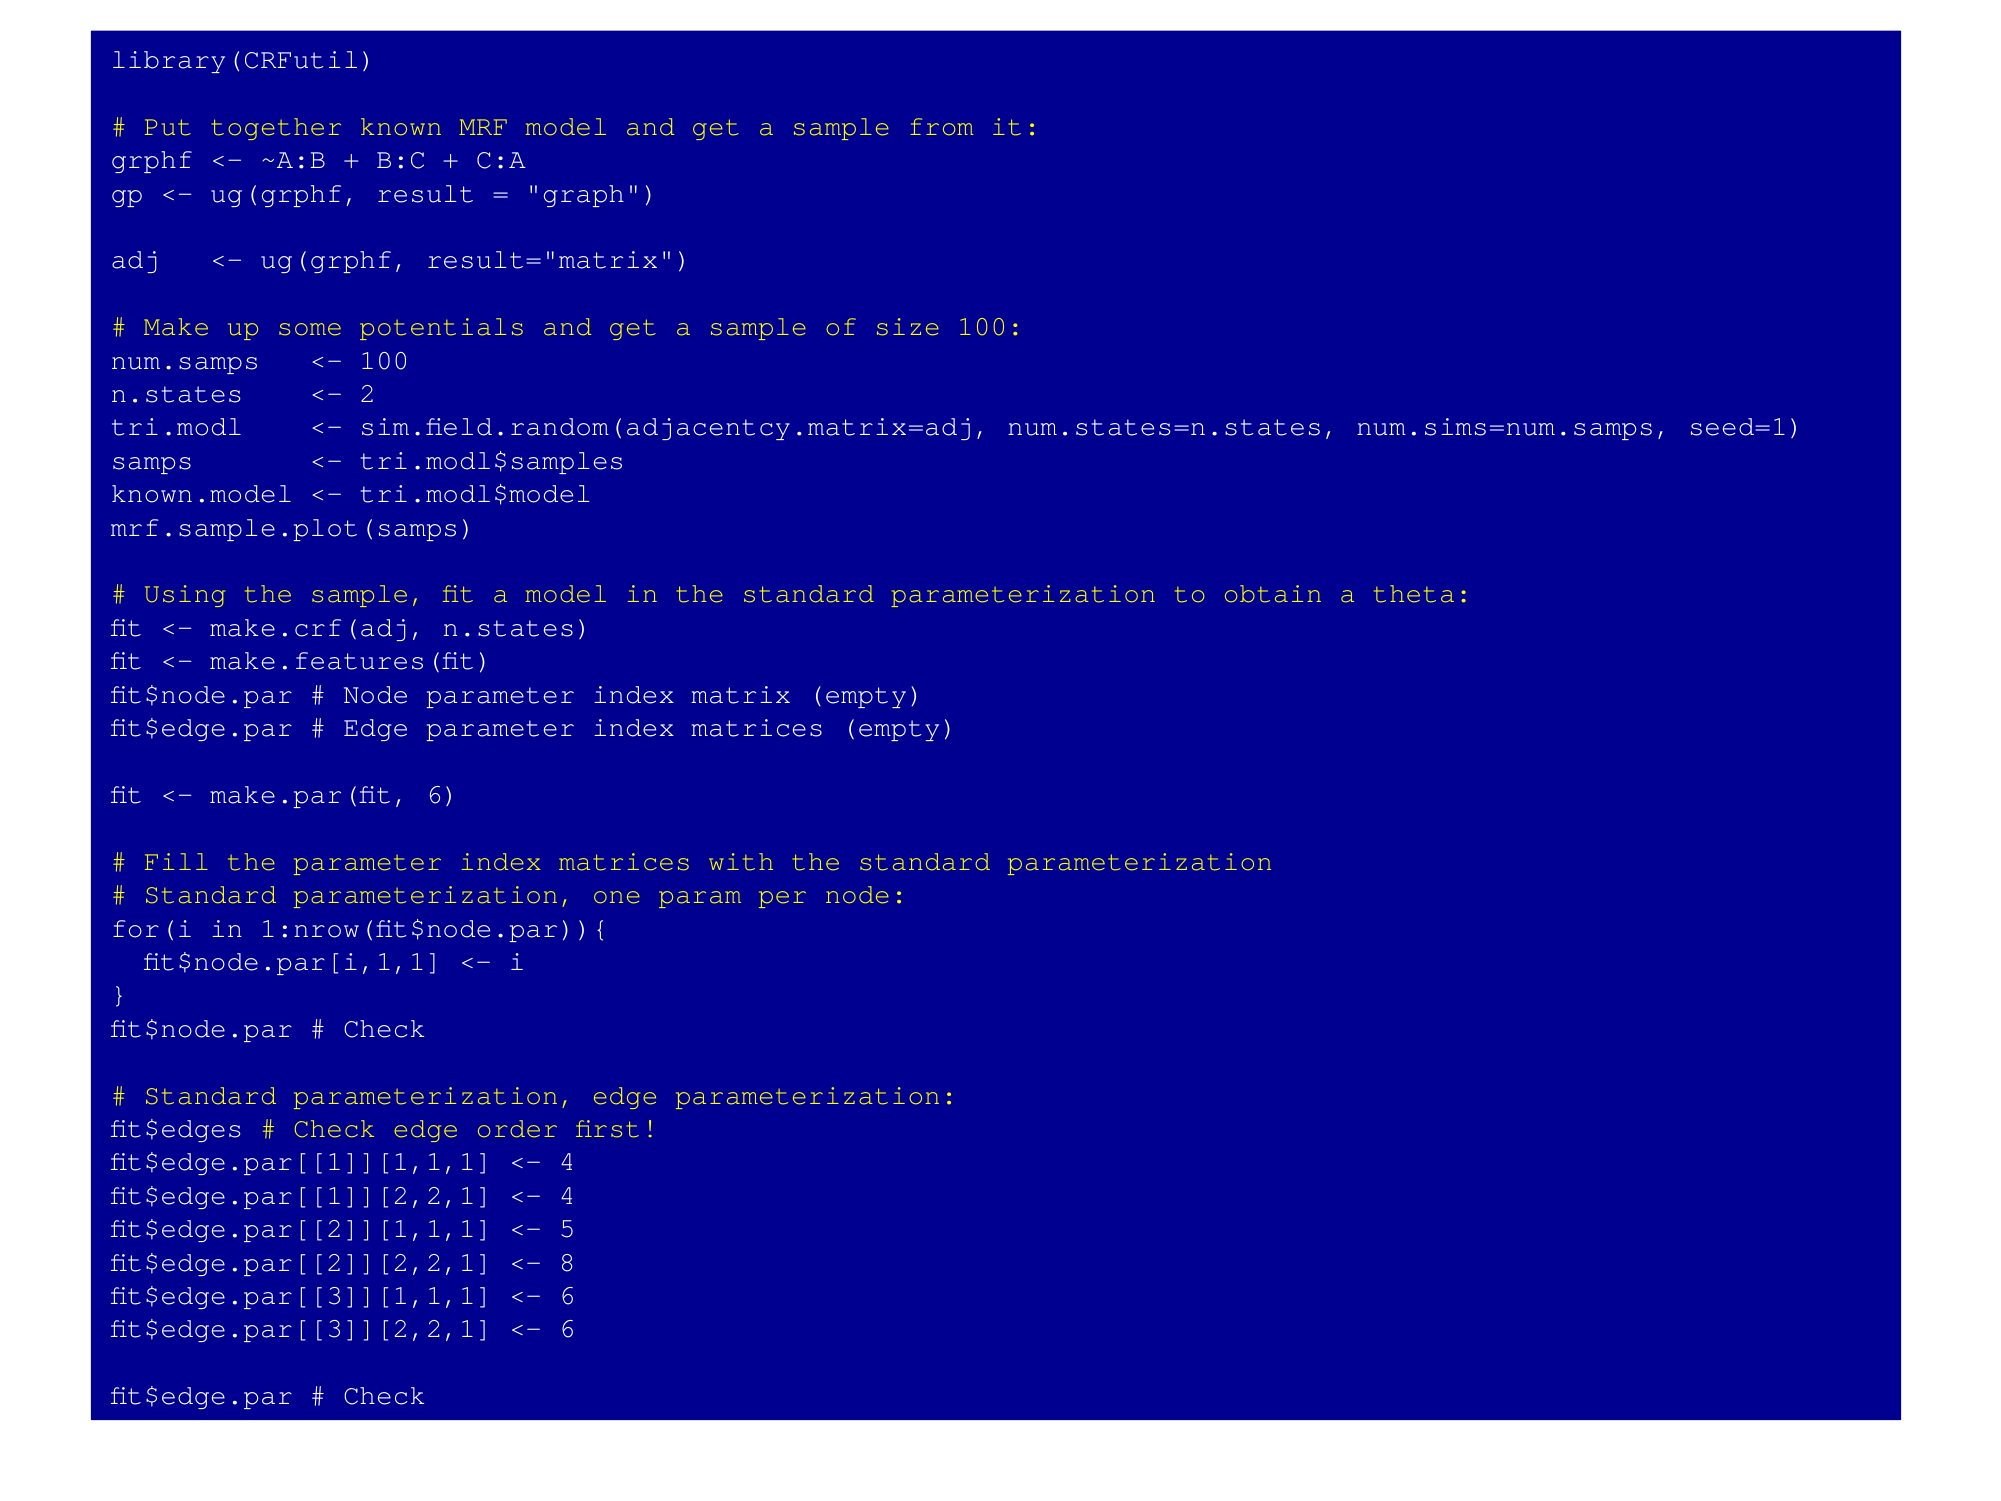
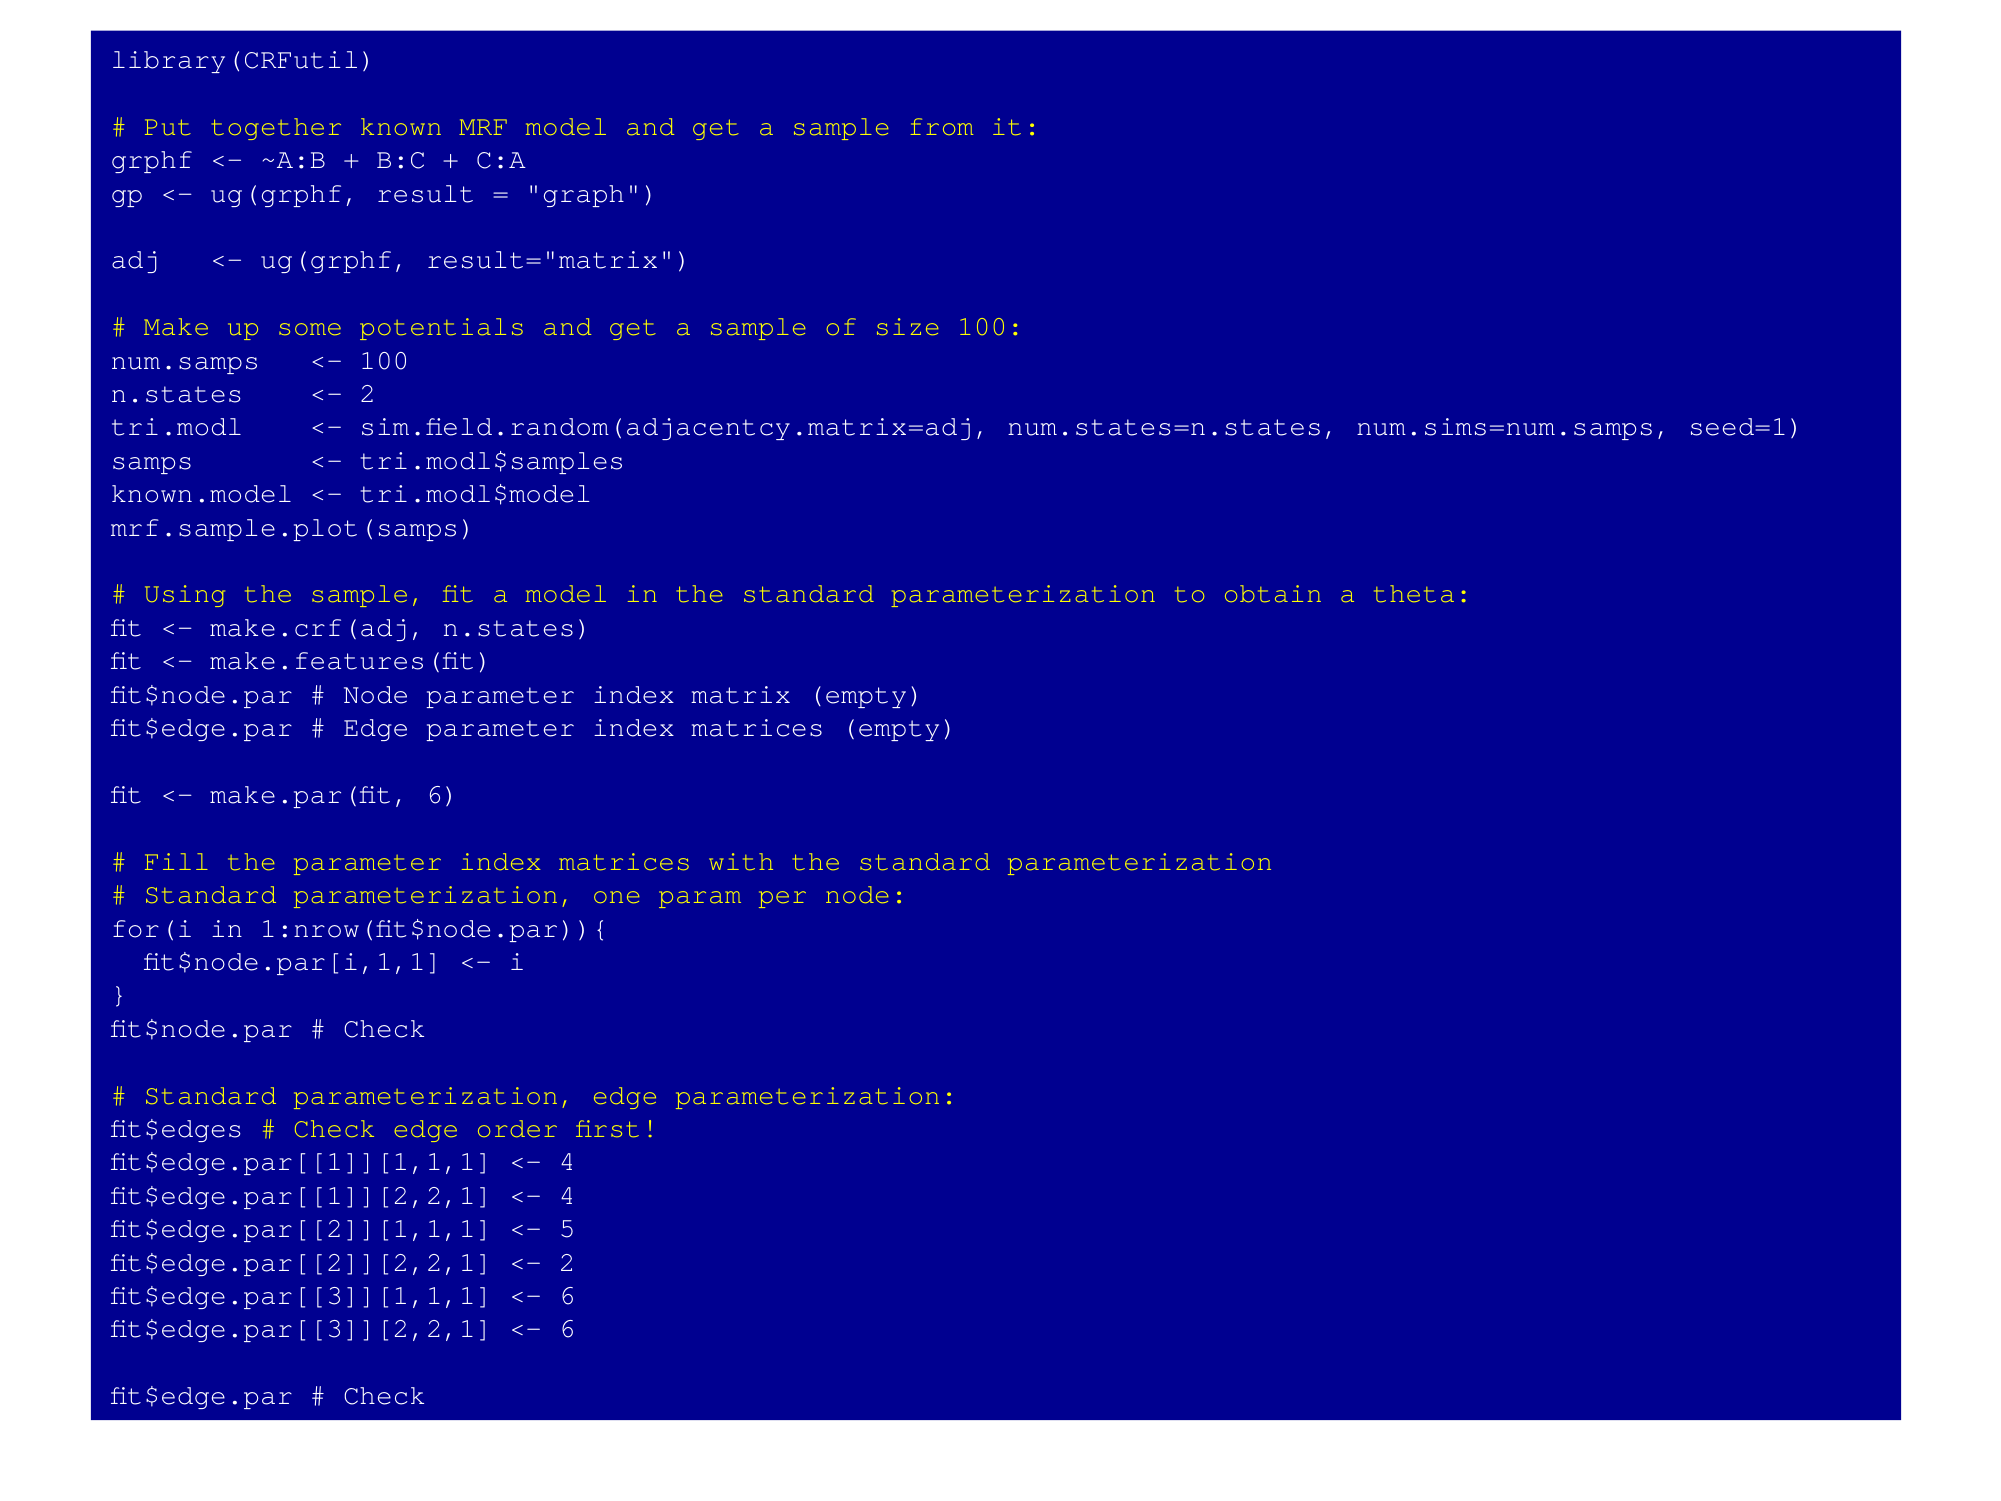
8: 8 -> 2 (567, 1262)
